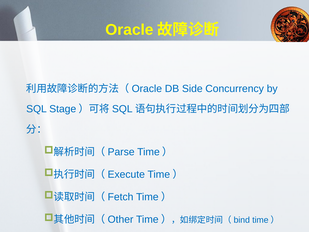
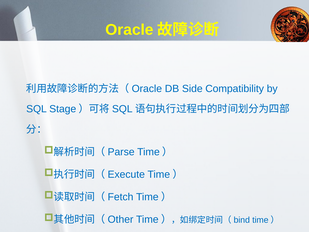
Concurrency: Concurrency -> Compatibility (235, 89)
